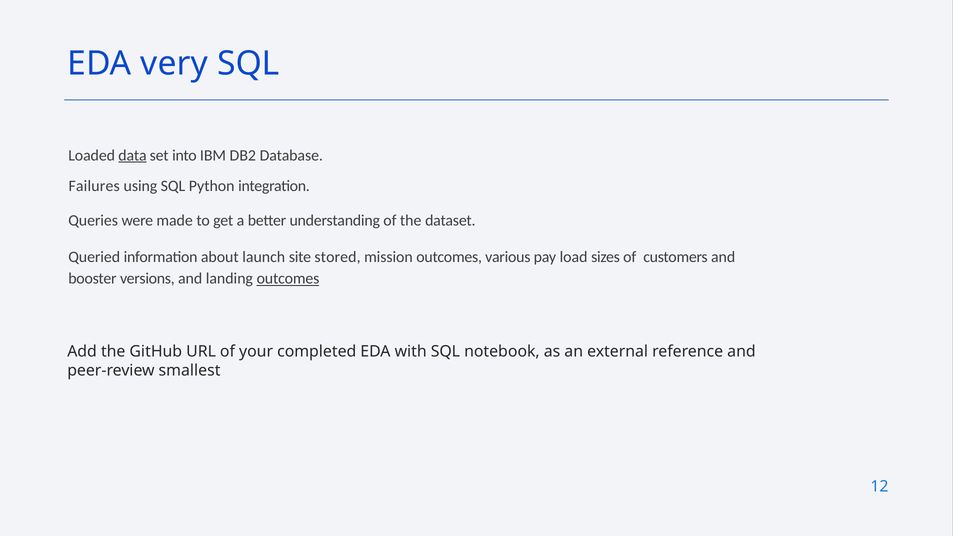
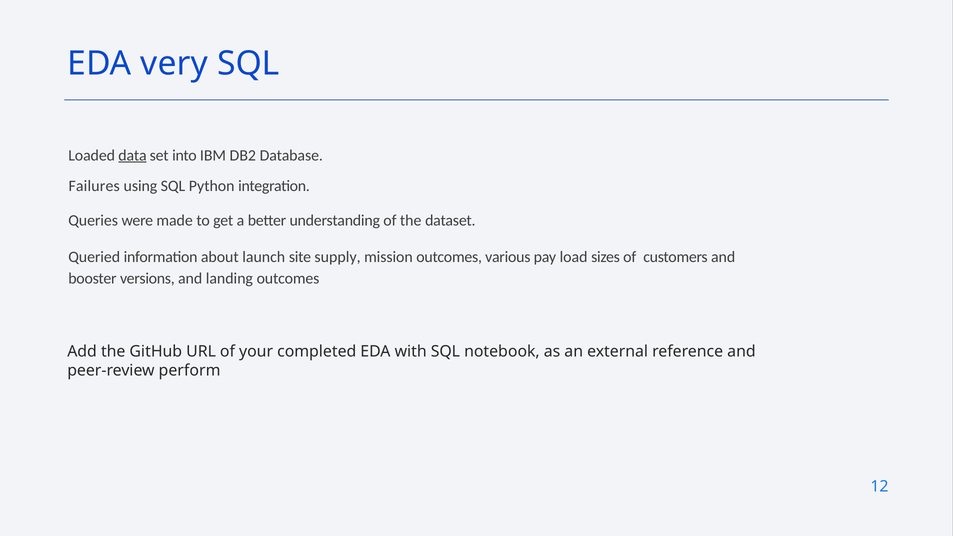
stored: stored -> supply (338, 257)
outcomes underline: present -> none (288, 279)
smallest: smallest -> perform (190, 371)
